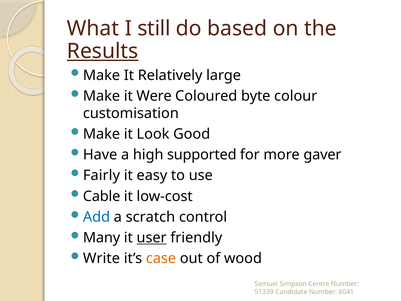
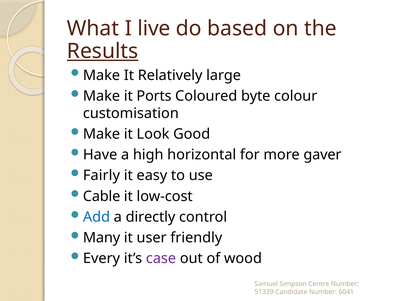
still: still -> live (154, 28)
Were: Were -> Ports (154, 96)
supported: supported -> horizontal (202, 155)
scratch: scratch -> directly (150, 217)
user underline: present -> none (152, 238)
Write: Write -> Every (101, 258)
case colour: orange -> purple (161, 258)
